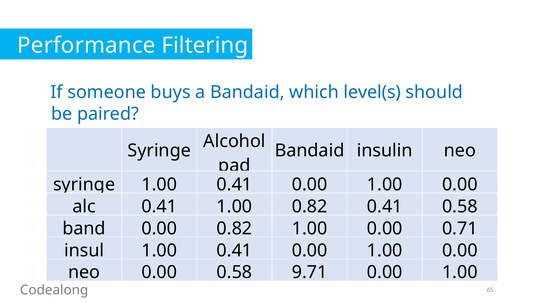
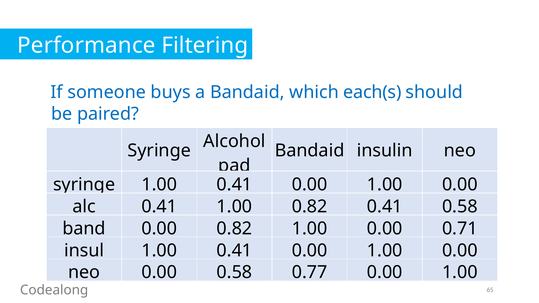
level(s: level(s -> each(s (372, 92)
9.71: 9.71 -> 0.77 (310, 273)
